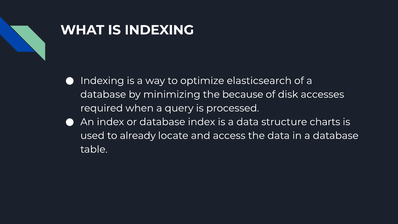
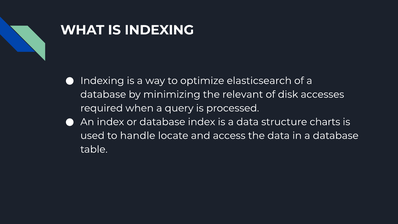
because: because -> relevant (243, 94)
already: already -> handle (138, 136)
